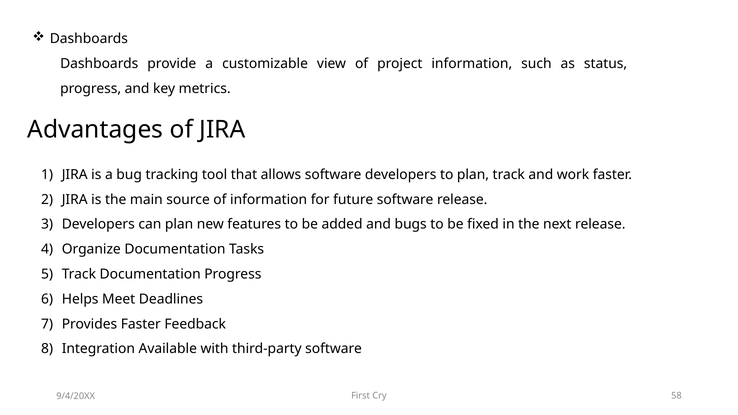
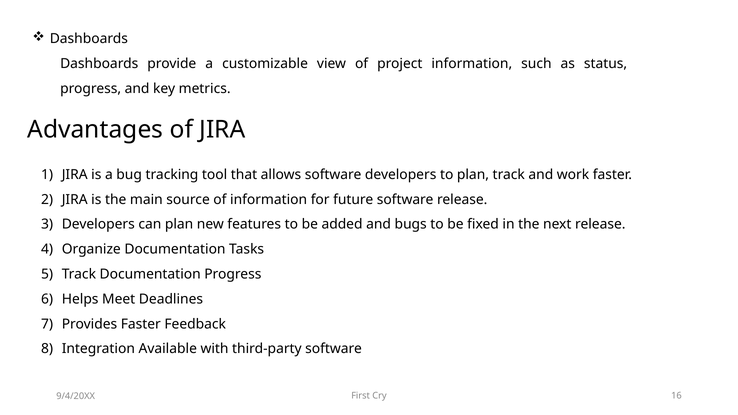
58: 58 -> 16 (676, 396)
